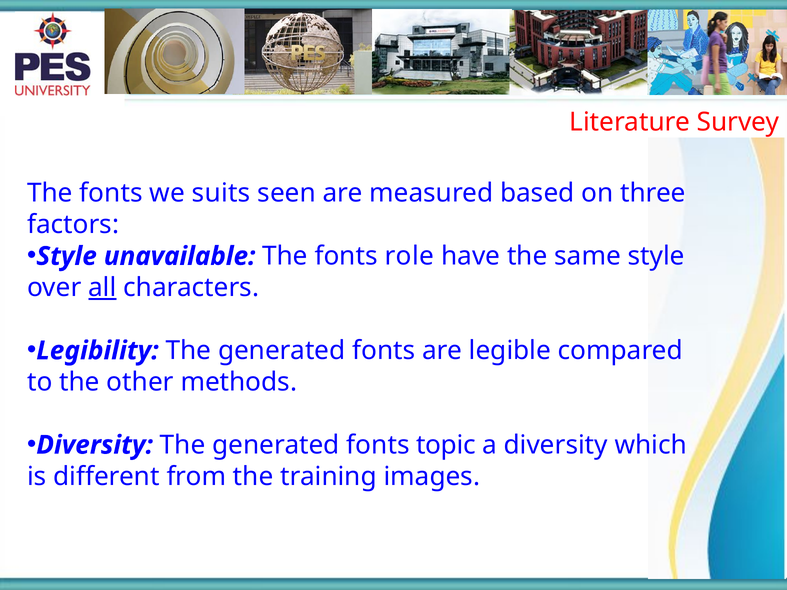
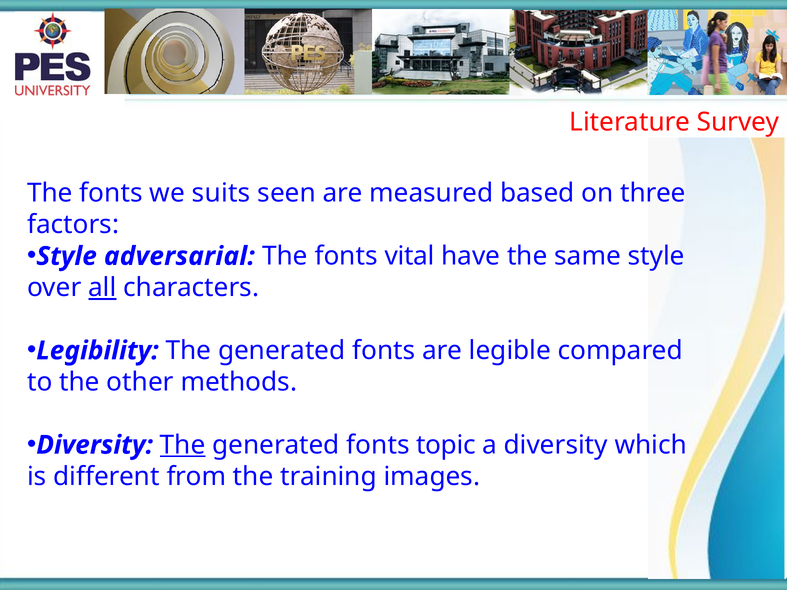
unavailable: unavailable -> adversarial (179, 256)
role: role -> vital (410, 256)
The underline: none -> present (183, 445)
